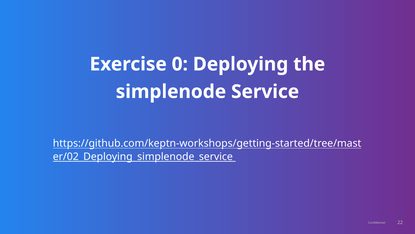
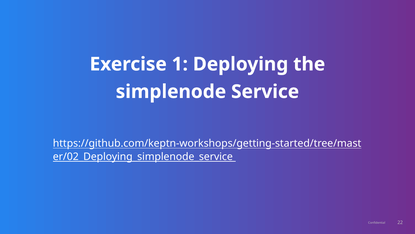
0: 0 -> 1 (180, 64)
